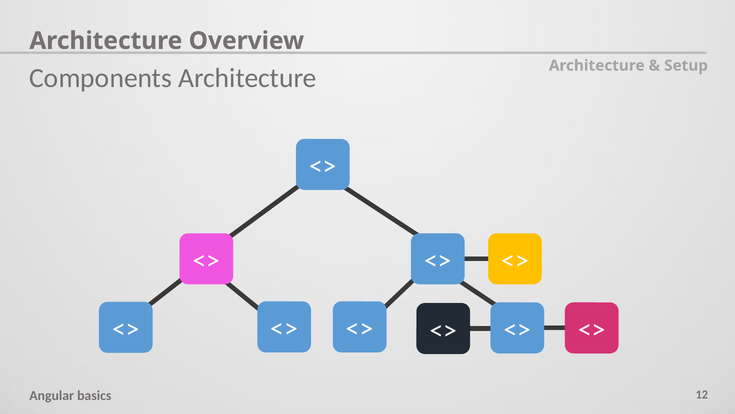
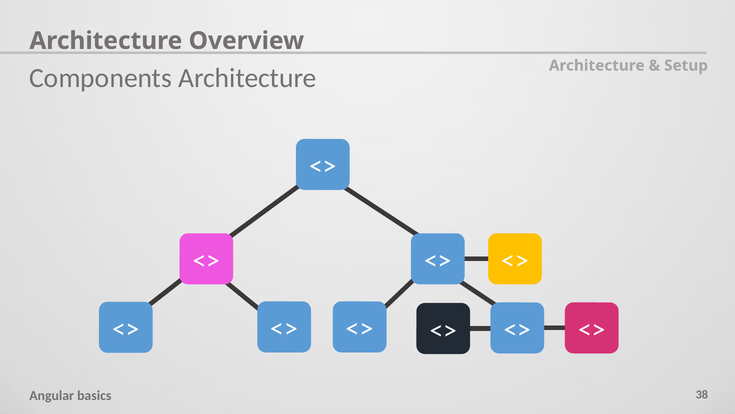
12: 12 -> 38 (702, 394)
